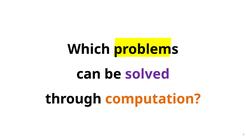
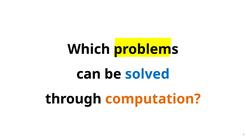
solved colour: purple -> blue (147, 74)
